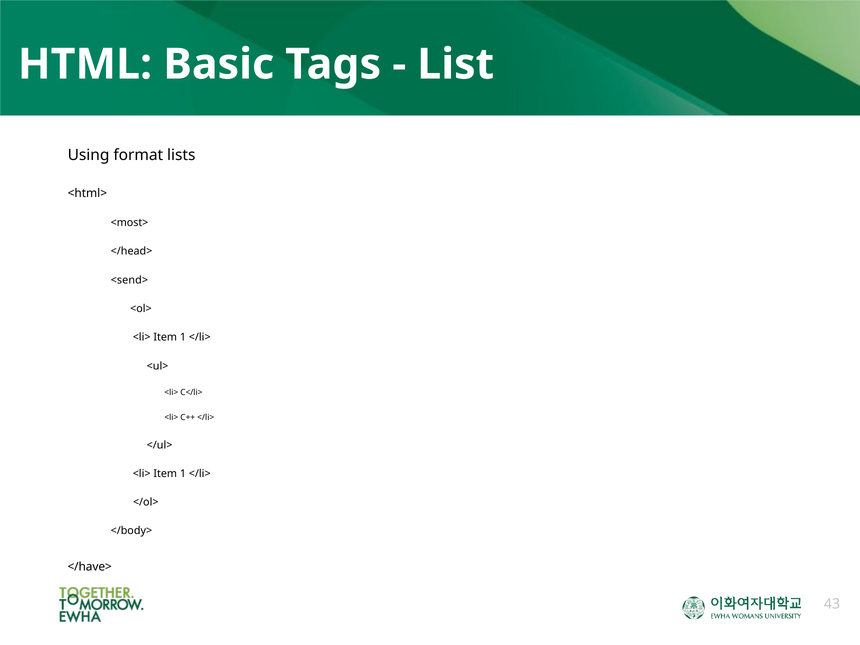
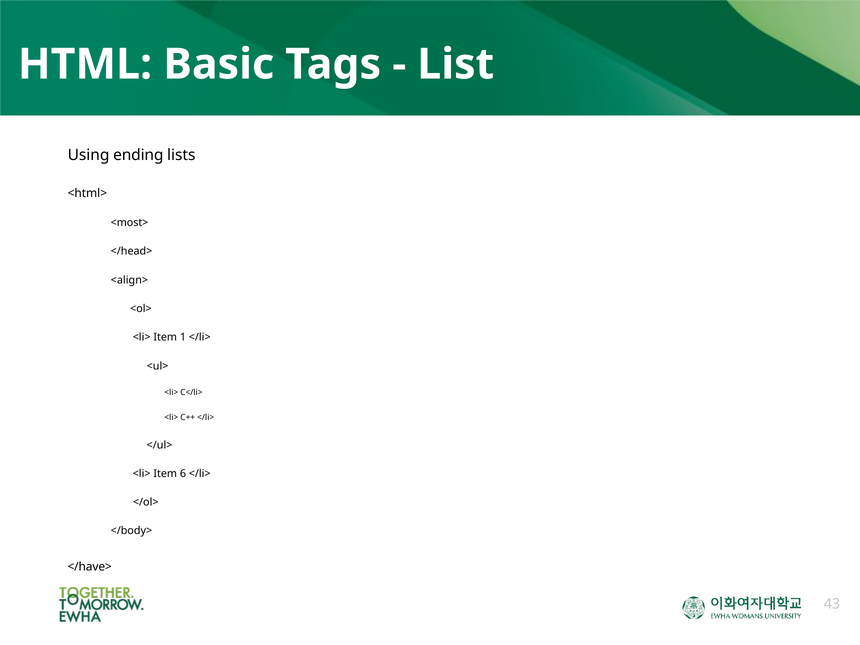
format: format -> ending (138, 155)
<send>: <send> -> <align> (129, 280)
1: 1 -> 6 (183, 474)
